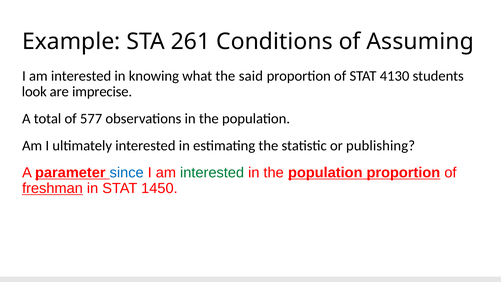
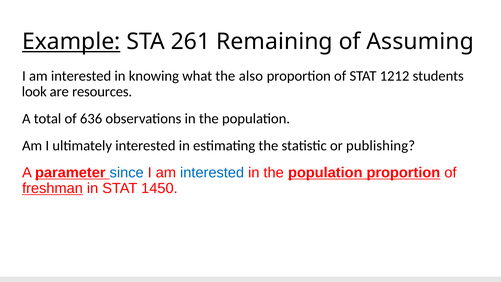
Example underline: none -> present (71, 42)
Conditions: Conditions -> Remaining (274, 42)
said: said -> also (251, 76)
4130: 4130 -> 1212 (395, 76)
imprecise: imprecise -> resources (102, 92)
577: 577 -> 636 (91, 119)
interested colour: green -> blue (212, 172)
